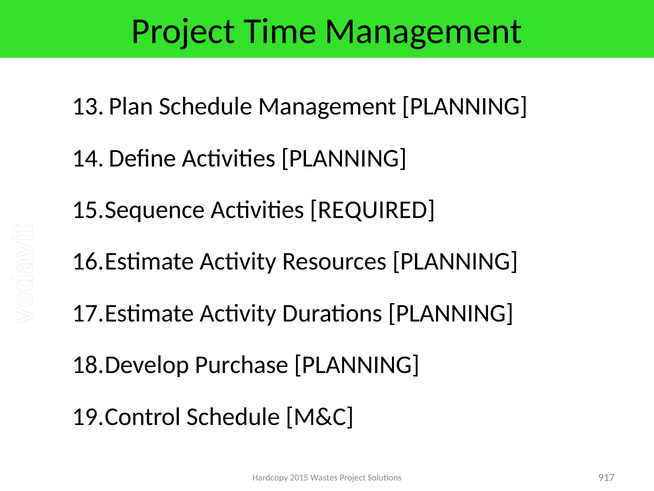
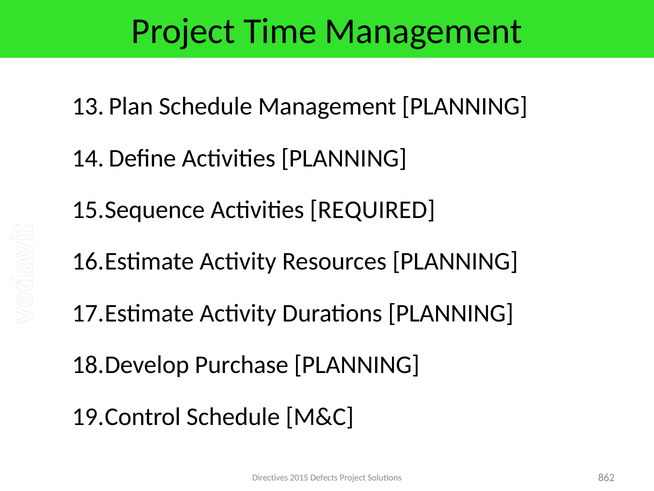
Hardcopy: Hardcopy -> Directives (270, 477)
Wastes: Wastes -> Defects (324, 477)
917: 917 -> 862 (606, 477)
